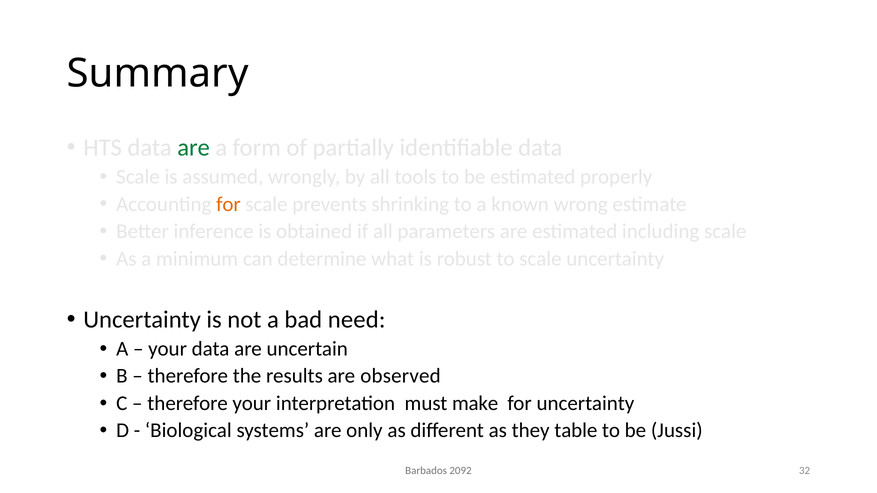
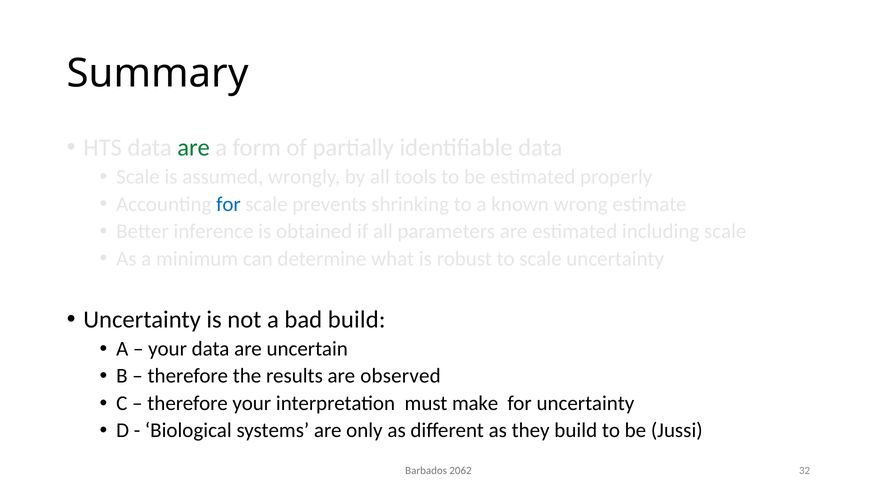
for colour: orange -> blue (228, 204)
bad need: need -> build (357, 320)
they table: table -> build (576, 431)
2092: 2092 -> 2062 (461, 471)
